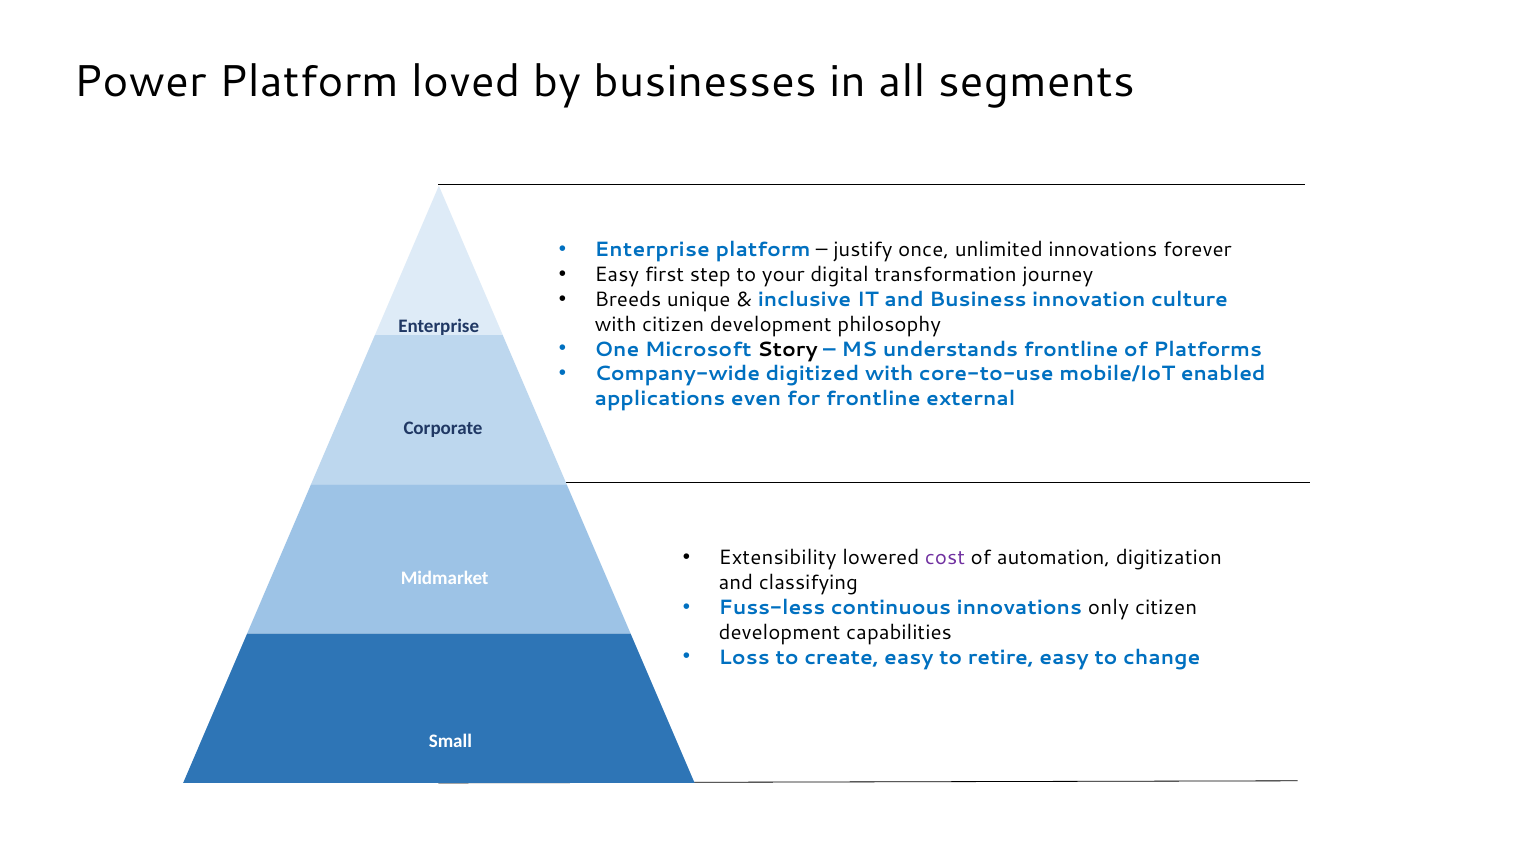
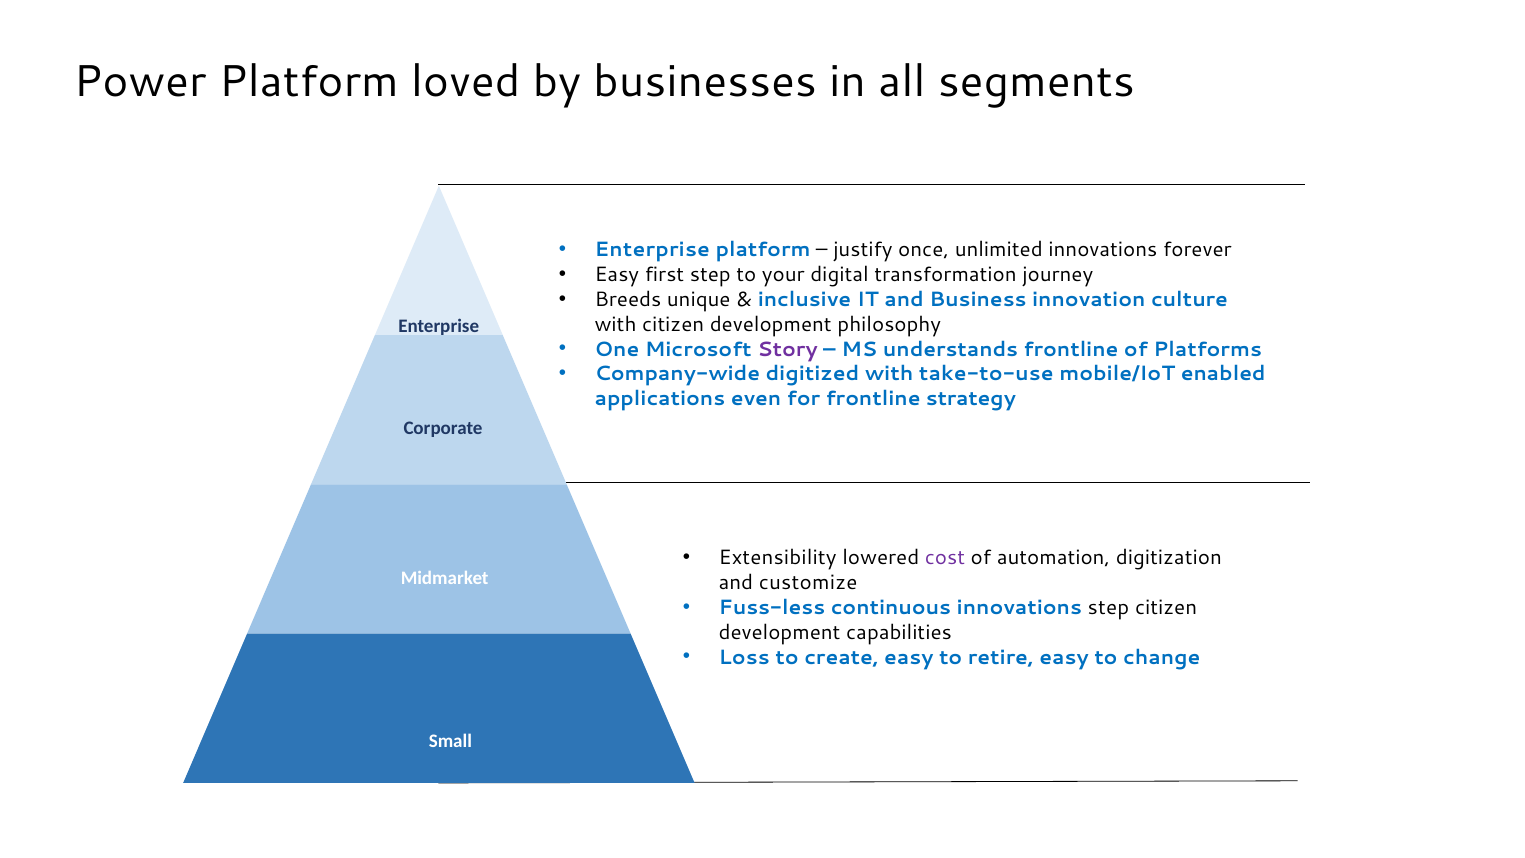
Story colour: black -> purple (787, 349)
core-to-use: core-to-use -> take-to-use (986, 374)
external: external -> strategy (971, 399)
classifying: classifying -> customize (808, 583)
innovations only: only -> step (1108, 607)
